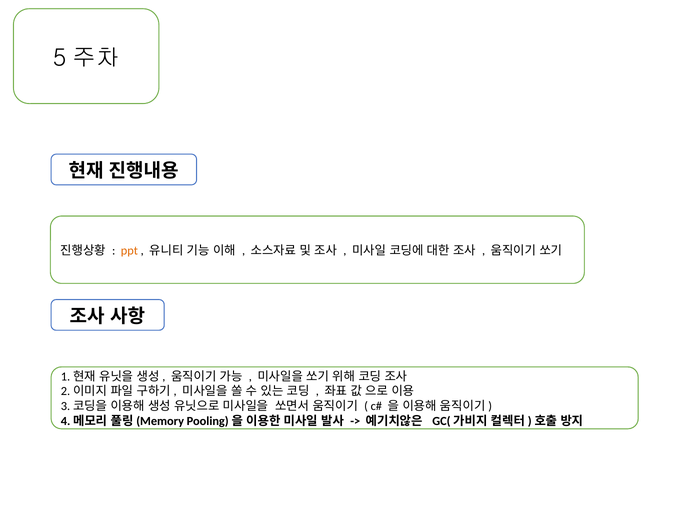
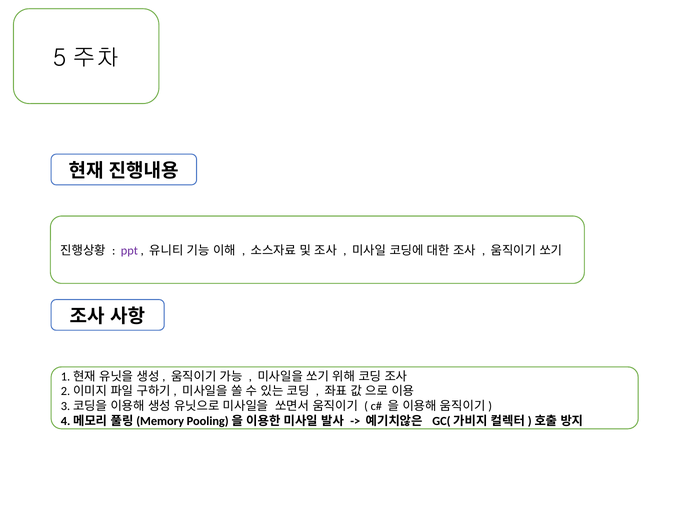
ppt colour: orange -> purple (129, 251)
